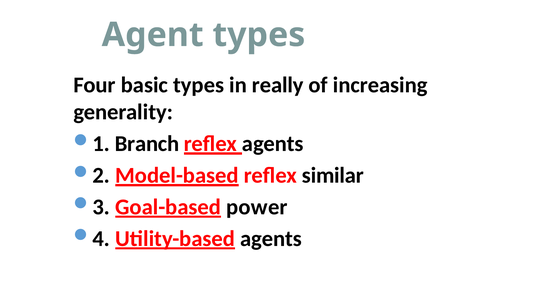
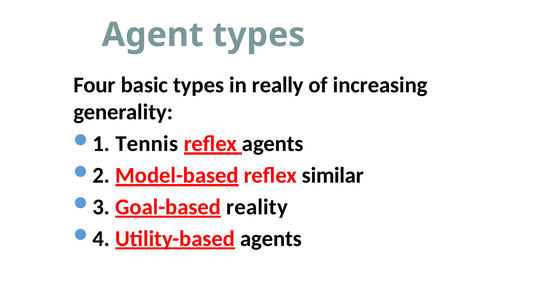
Branch: Branch -> Tennis (147, 144)
power: power -> reality (257, 207)
